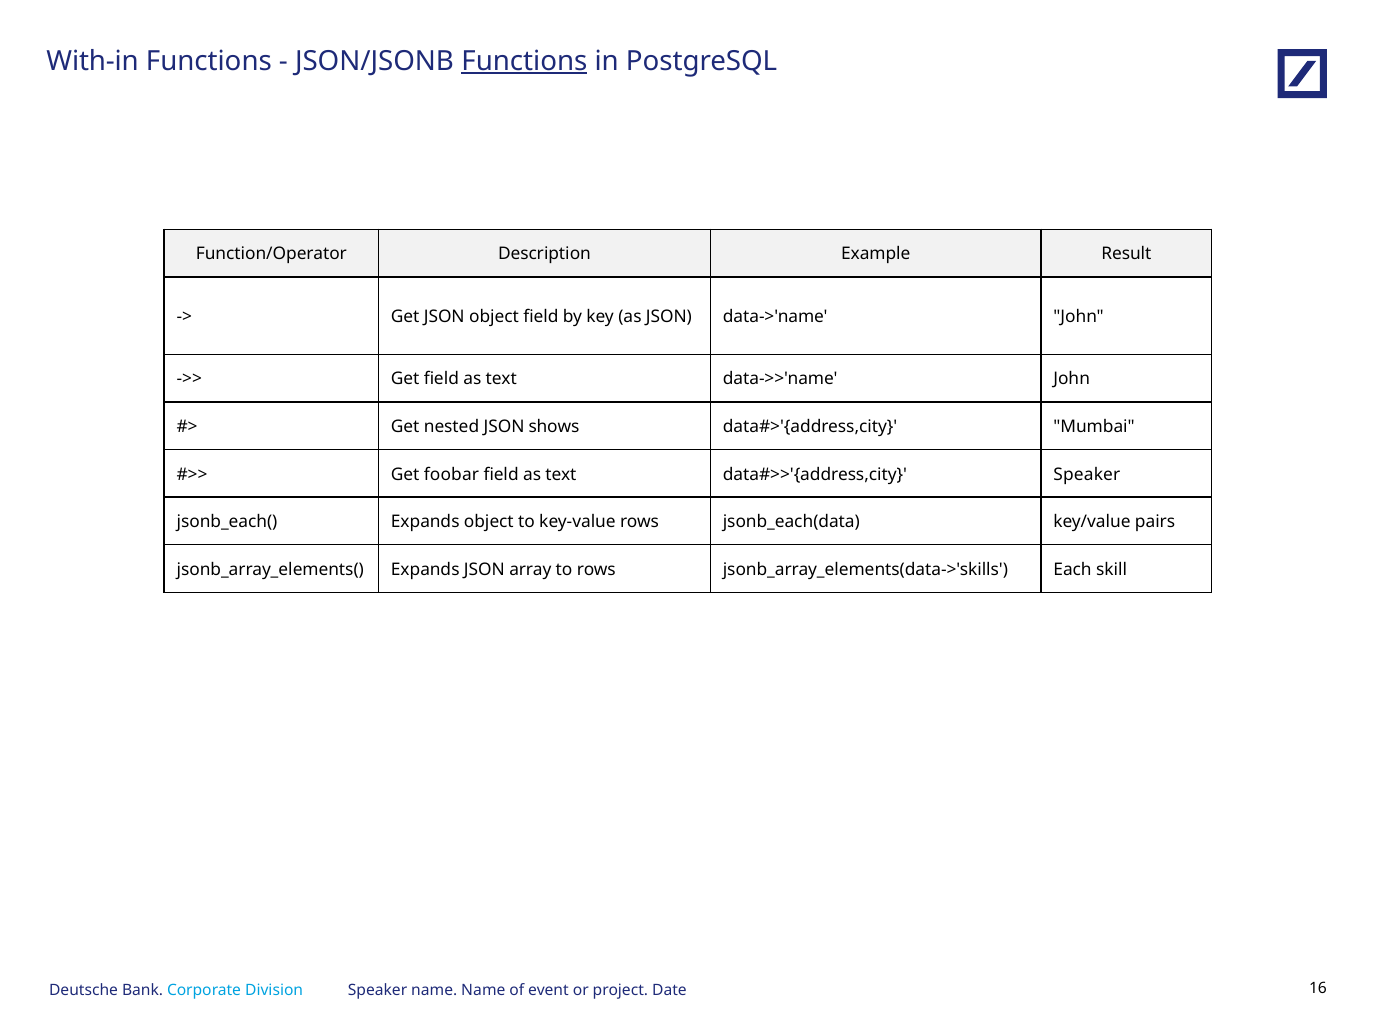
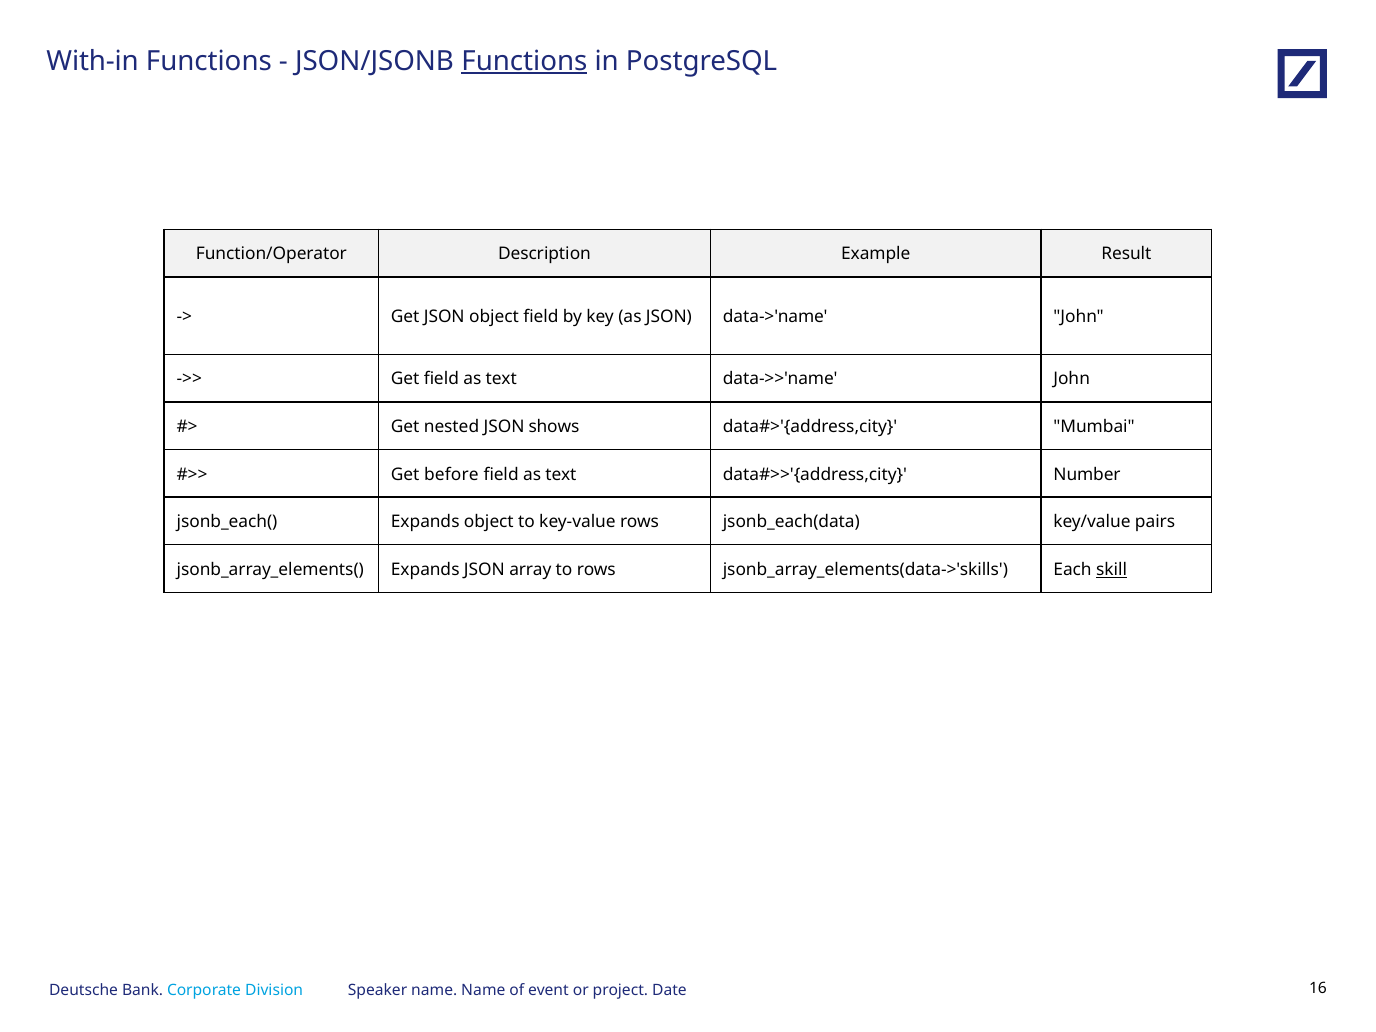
foobar: foobar -> before (451, 474)
Speaker: Speaker -> Number (1087, 474)
skill underline: none -> present (1112, 570)
